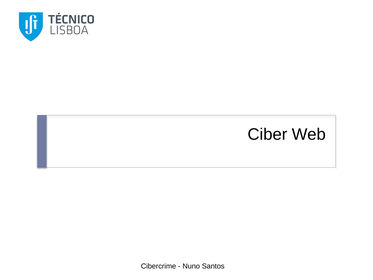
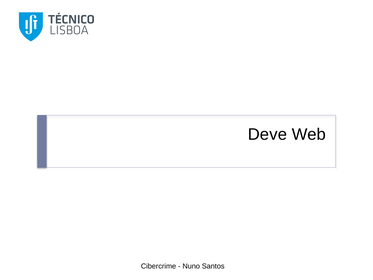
Ciber: Ciber -> Deve (267, 134)
